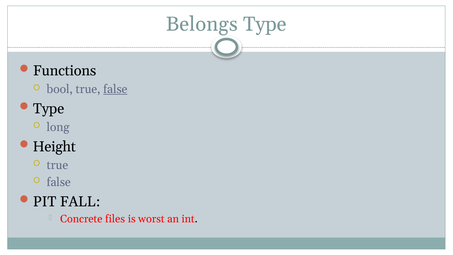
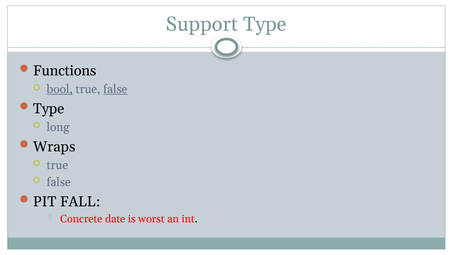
Belongs: Belongs -> Support (202, 24)
bool underline: none -> present (60, 89)
Height: Height -> Wraps (54, 147)
files: files -> date (115, 219)
